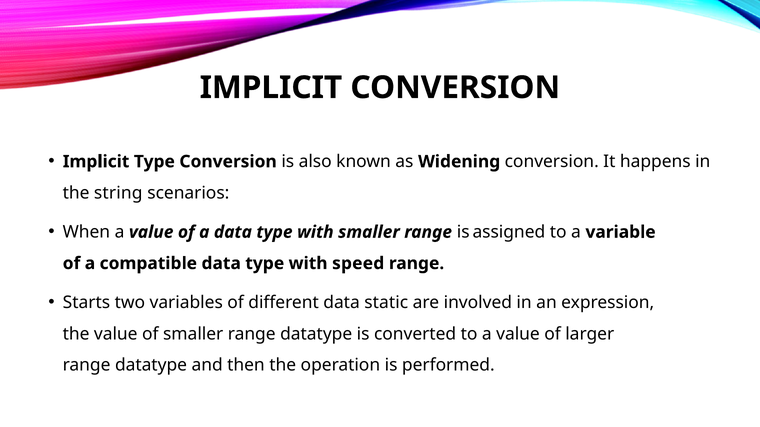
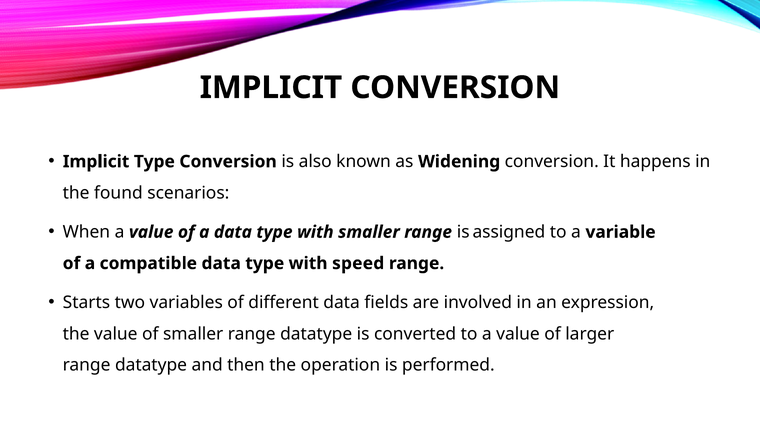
string: string -> found (118, 193)
static: static -> fields (386, 303)
